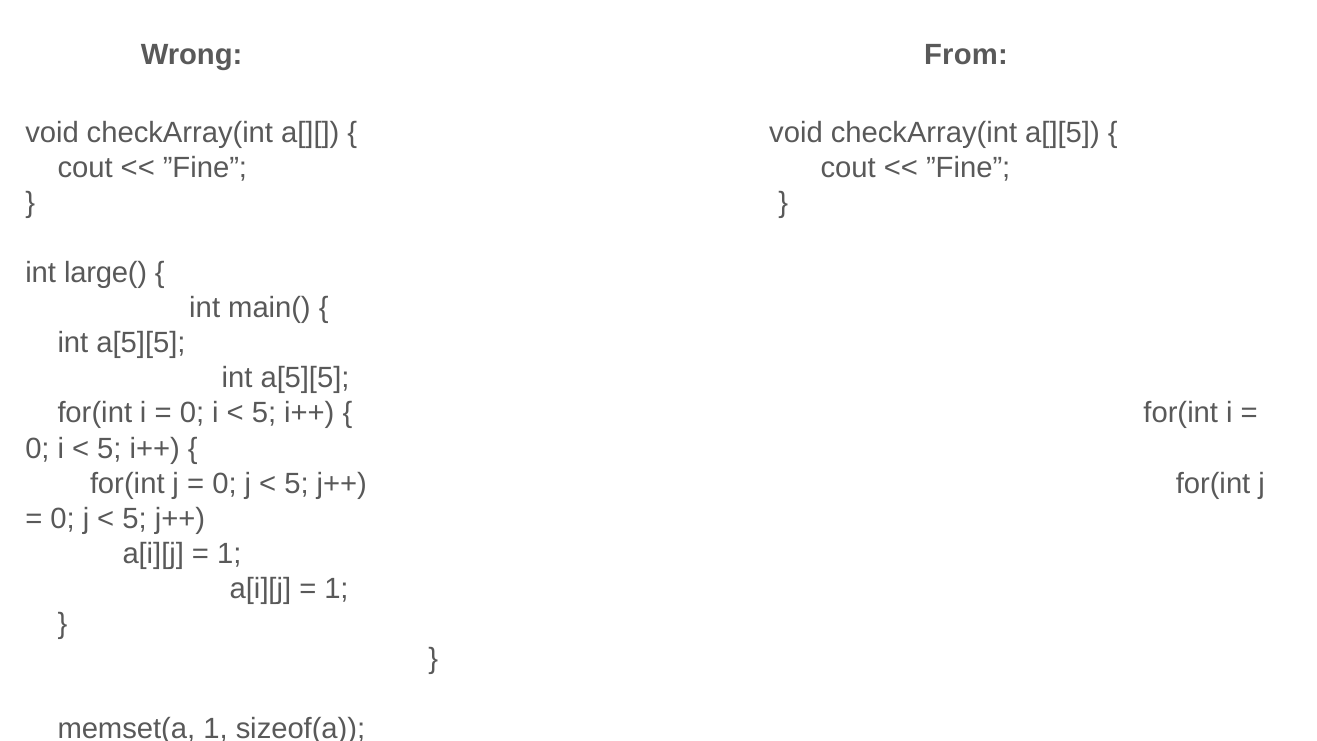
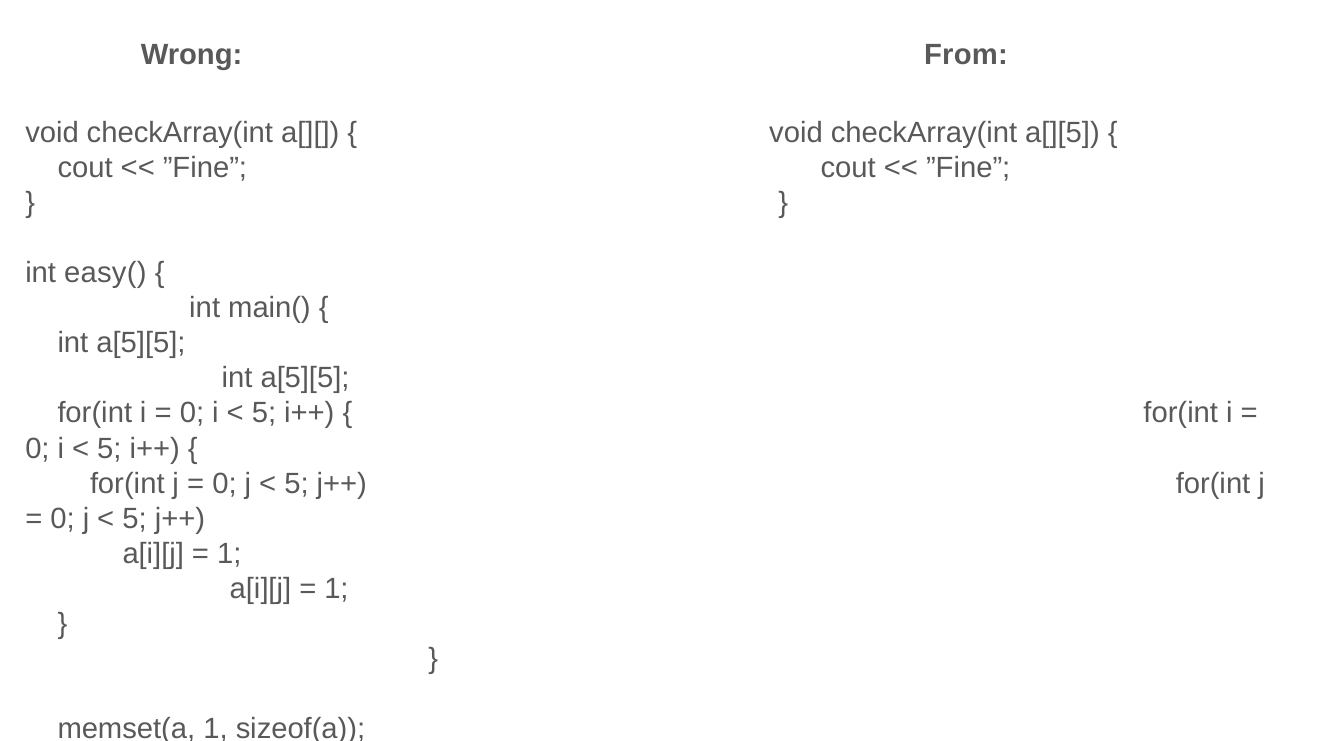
large(: large( -> easy( (105, 273)
